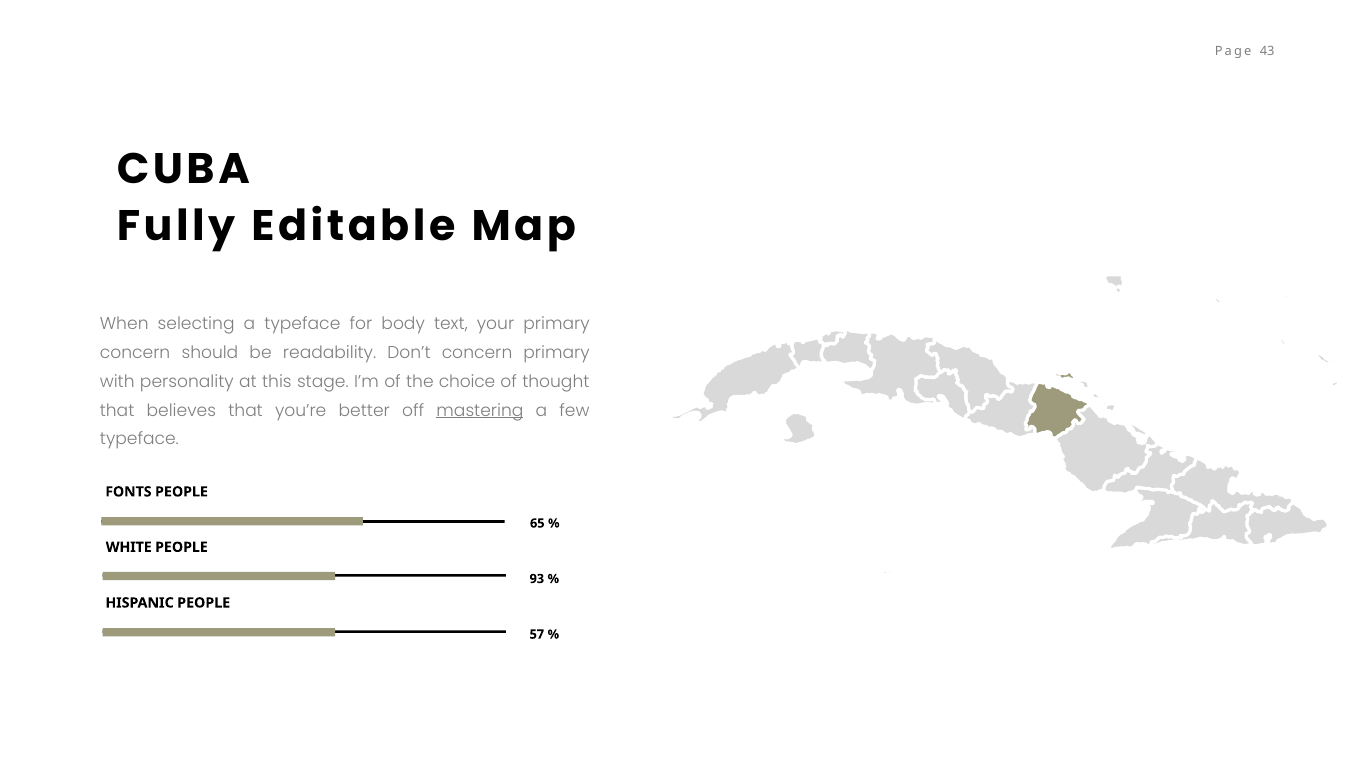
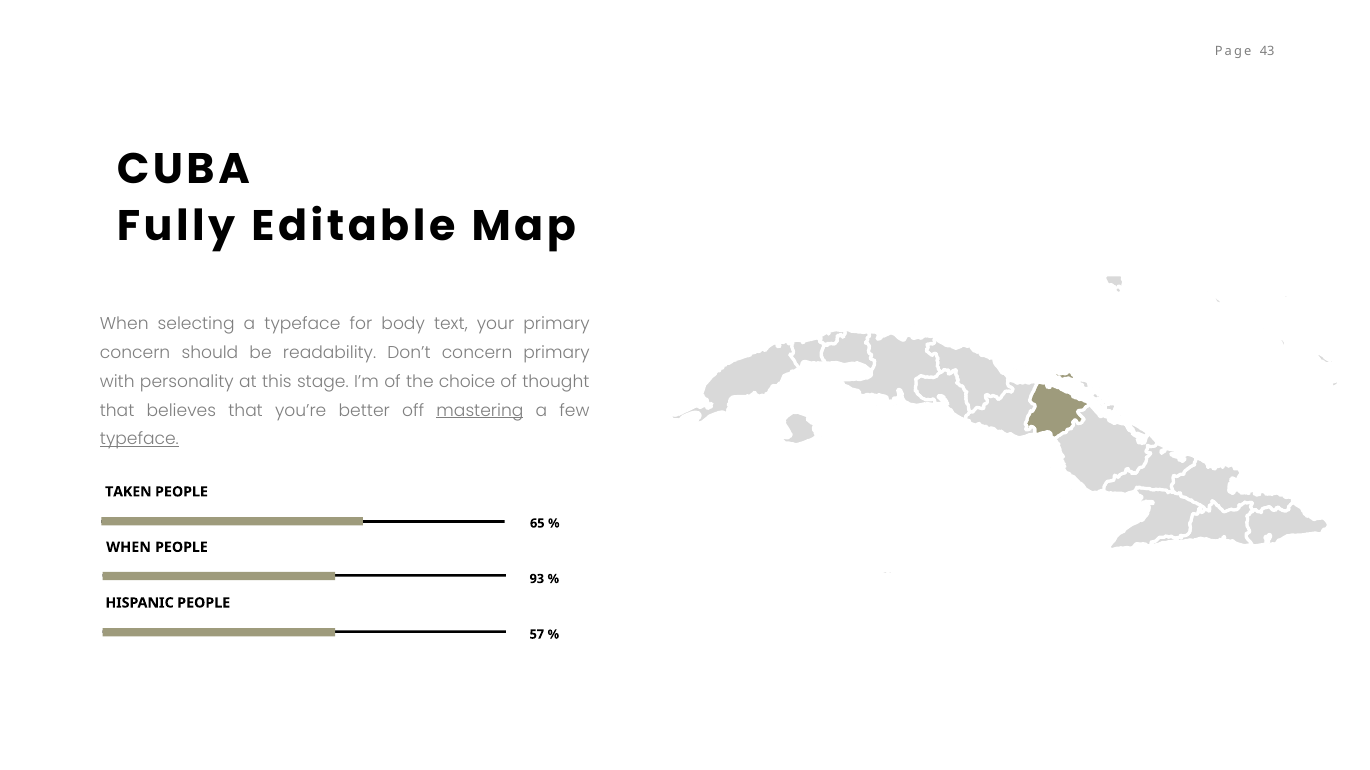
typeface underline: none -> present (139, 440)
FONTS: FONTS -> TAKEN (128, 492)
WHITE: WHITE -> WHEN (129, 548)
